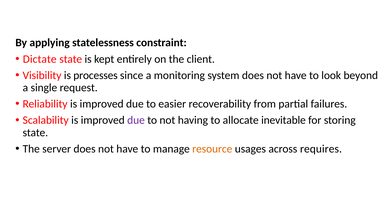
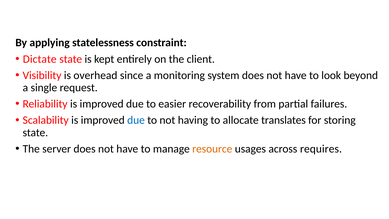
processes: processes -> overhead (95, 75)
due colour: purple -> blue (136, 120)
inevitable: inevitable -> translates (283, 120)
